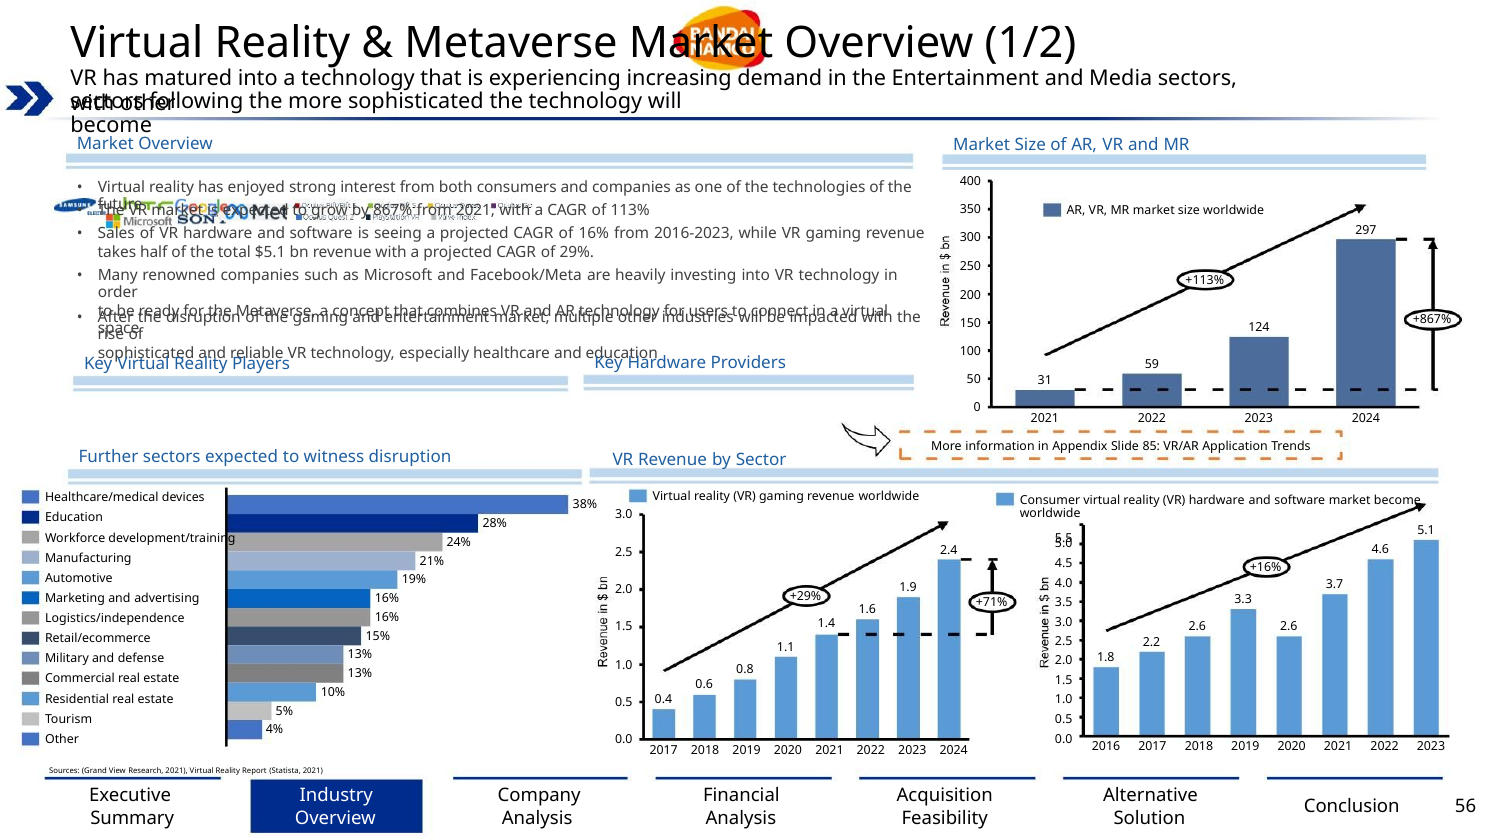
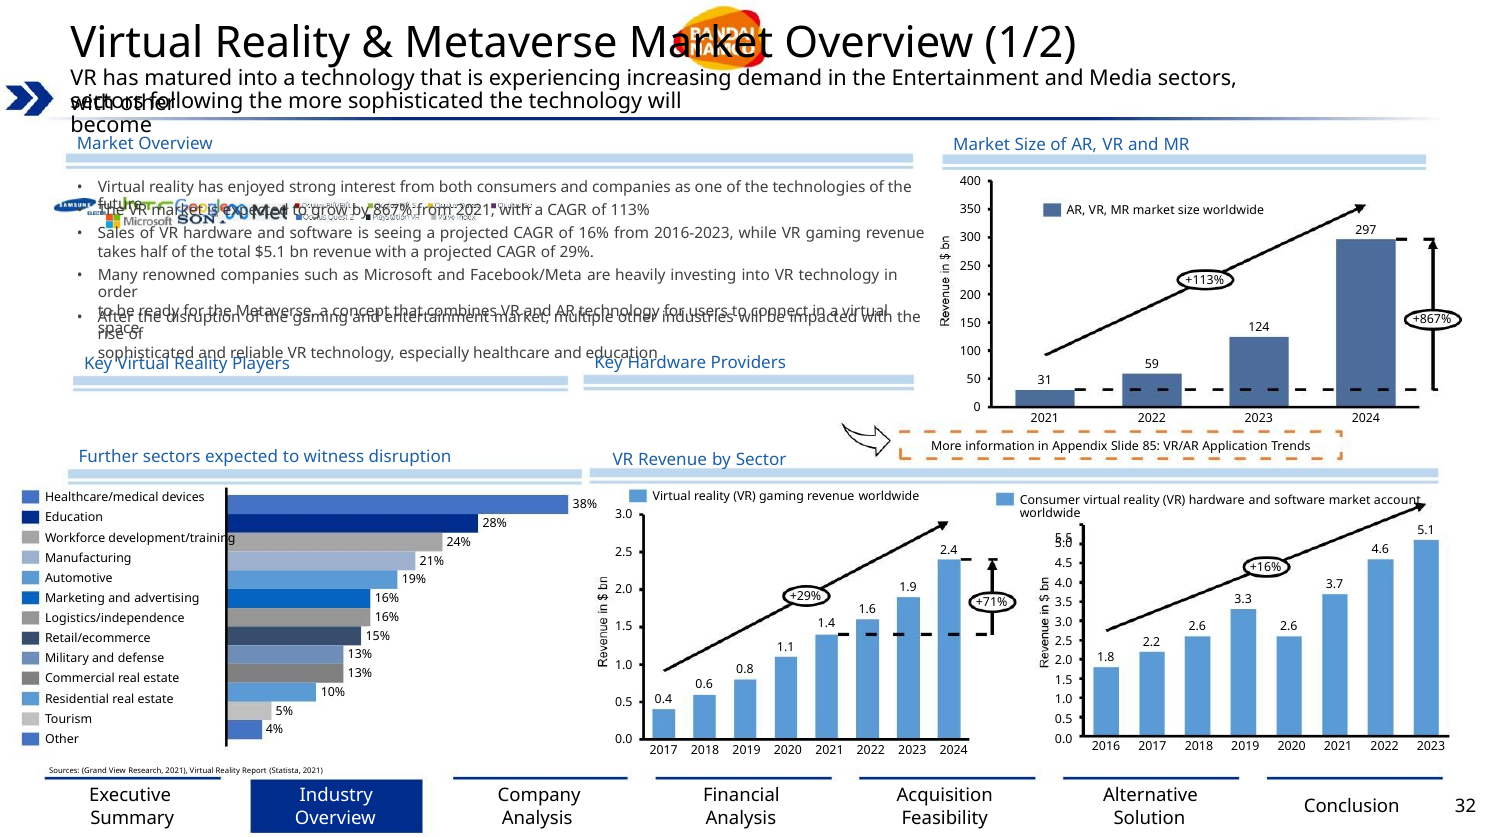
market become: become -> account (1397, 500)
56: 56 -> 32 (1466, 806)
